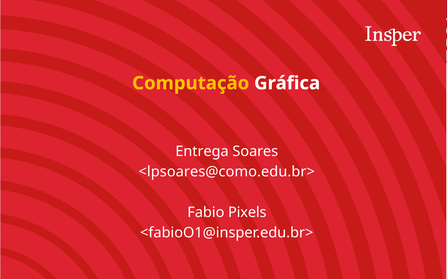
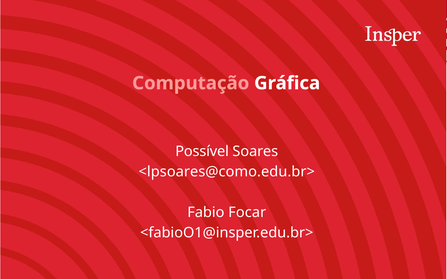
Computação colour: yellow -> pink (191, 83)
Entrega: Entrega -> Possível (202, 152)
Pixels: Pixels -> Focar (247, 213)
